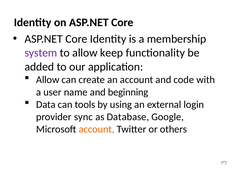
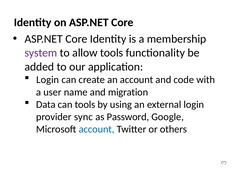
allow keep: keep -> tools (112, 53)
Allow: Allow -> Login (48, 80)
beginning: beginning -> migration (128, 92)
Database: Database -> Password (128, 117)
account colour: orange -> blue (97, 129)
